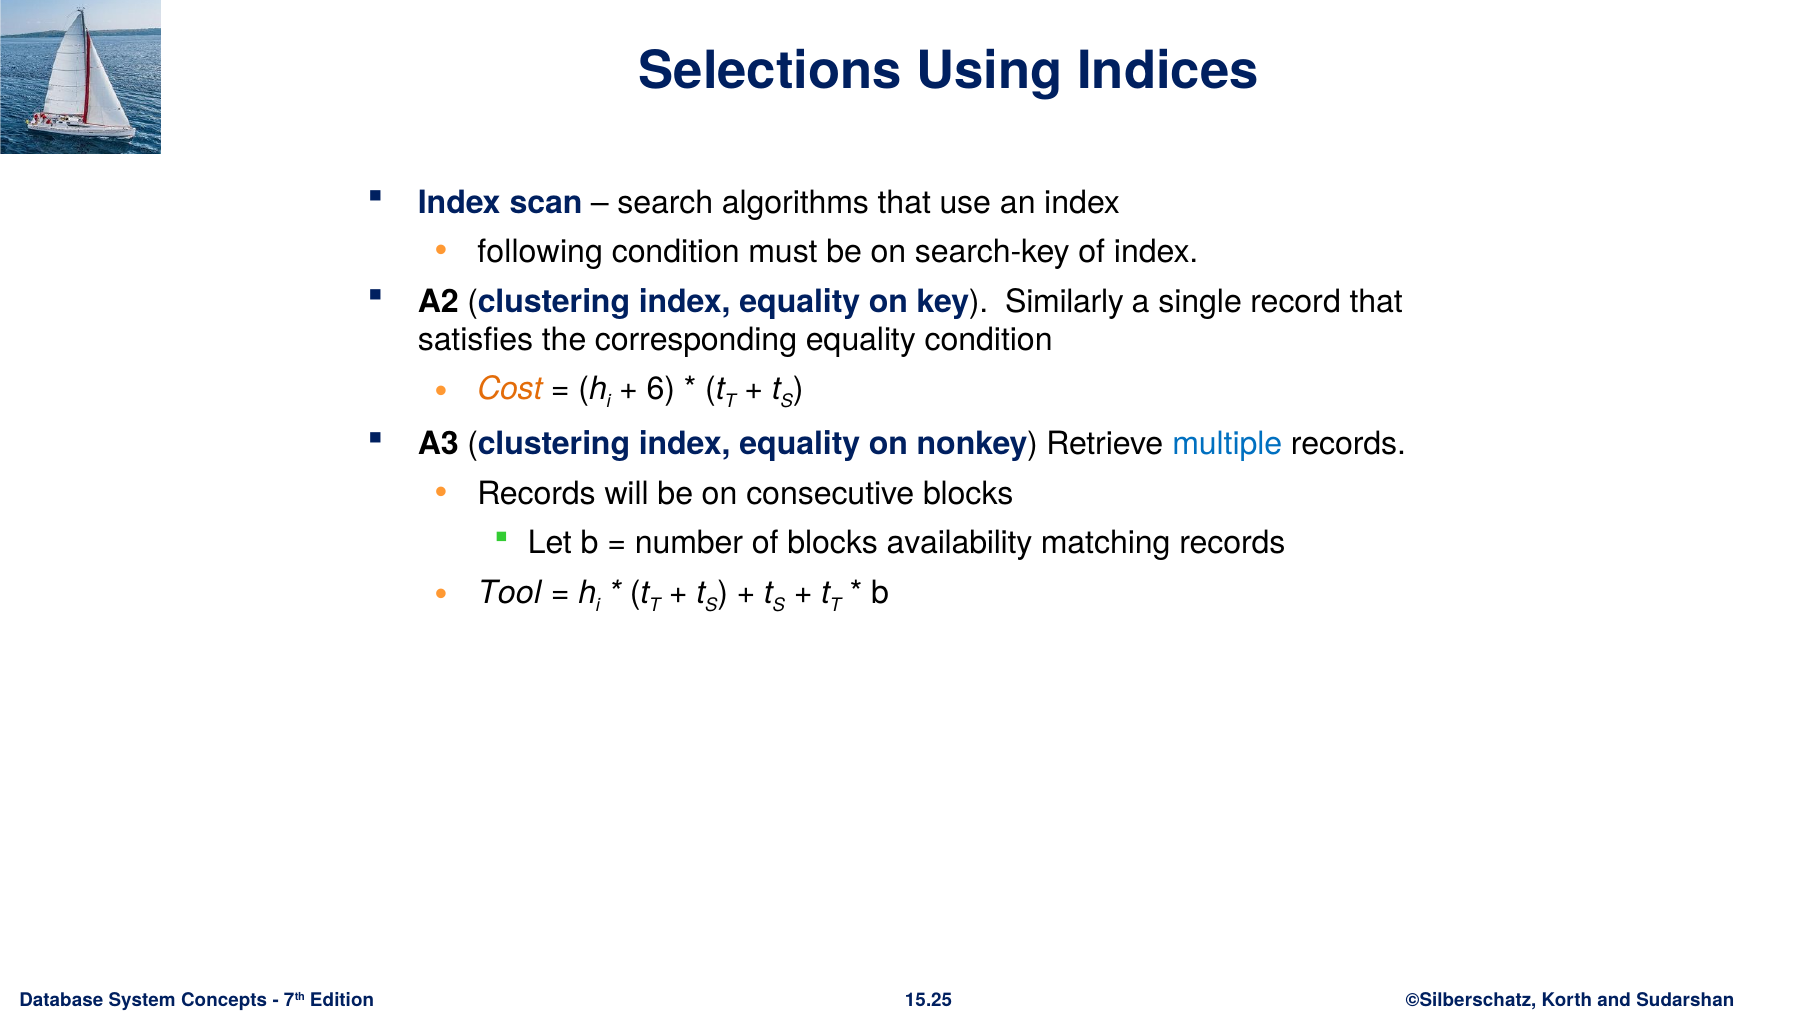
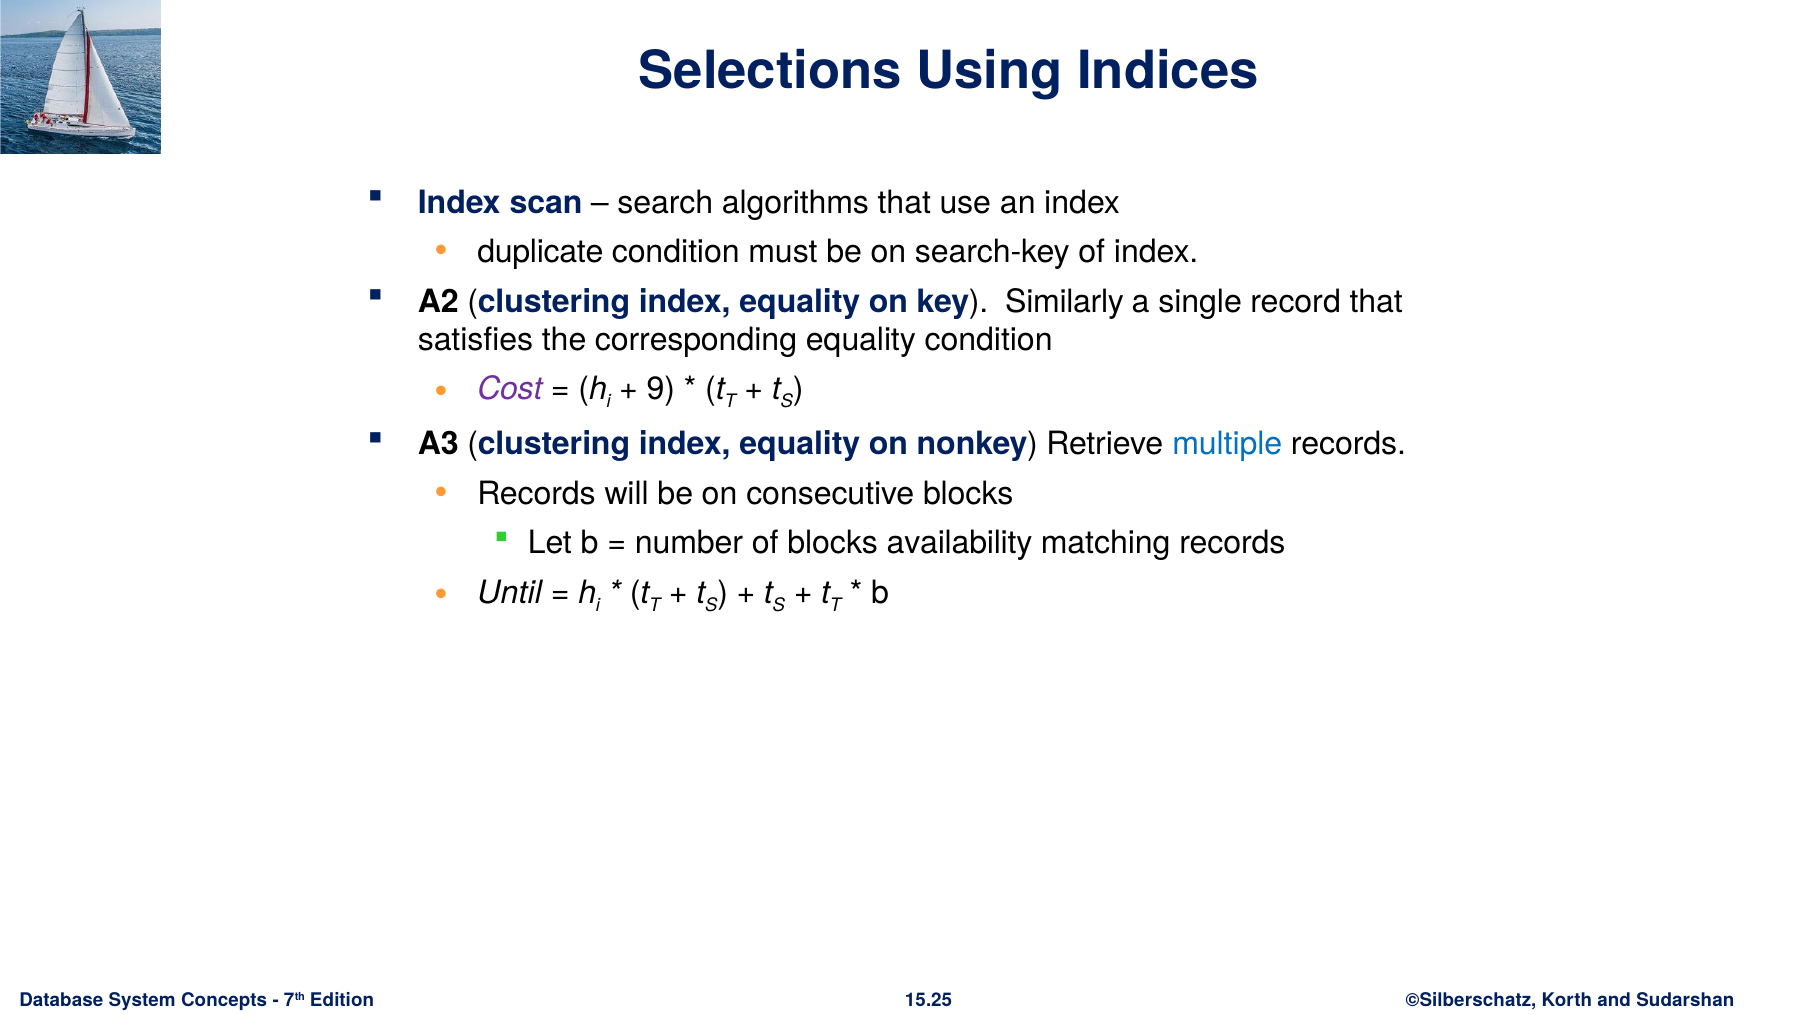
following: following -> duplicate (540, 252)
Cost colour: orange -> purple (510, 389)
6: 6 -> 9 (661, 389)
Tool: Tool -> Until (510, 593)
